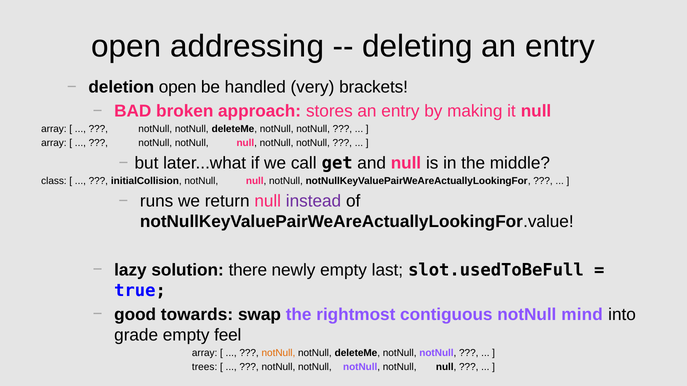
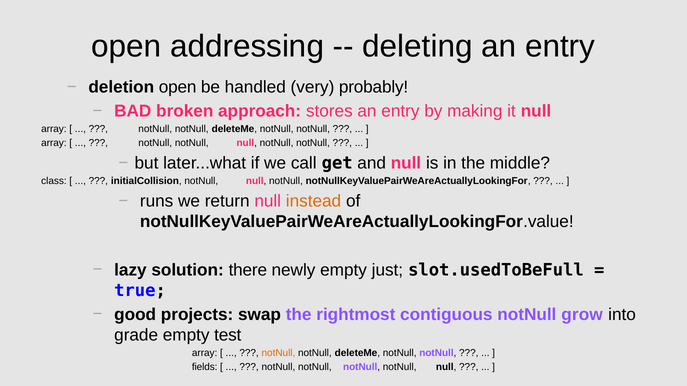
brackets: brackets -> probably (374, 87)
instead colour: purple -> orange (314, 201)
last: last -> just (387, 270)
towards: towards -> projects (197, 315)
mind: mind -> grow (582, 315)
feel: feel -> test (228, 335)
trees: trees -> fields (205, 367)
